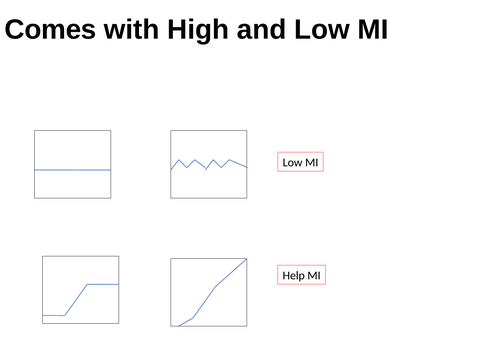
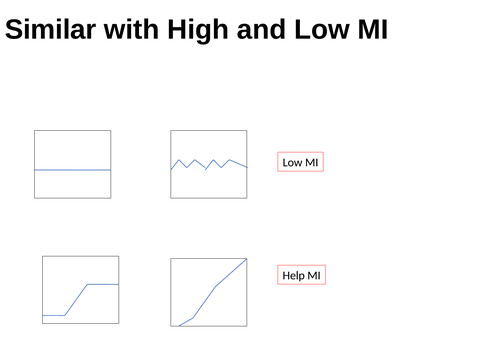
Comes: Comes -> Similar (51, 30)
